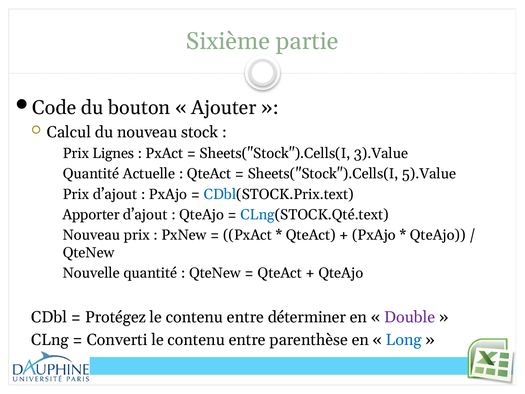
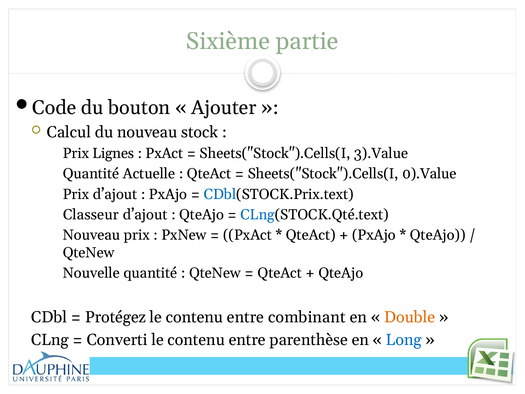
5).Value: 5).Value -> 0).Value (429, 174)
Apporter: Apporter -> Classeur (91, 215)
déterminer: déterminer -> combinant (307, 317)
Double colour: purple -> orange (410, 317)
